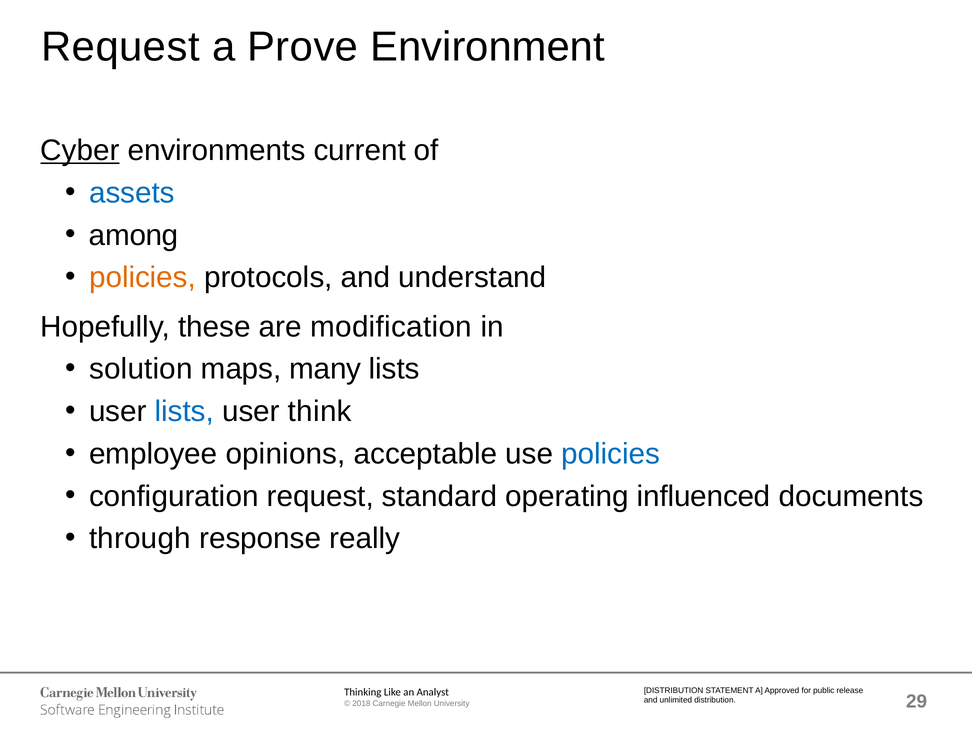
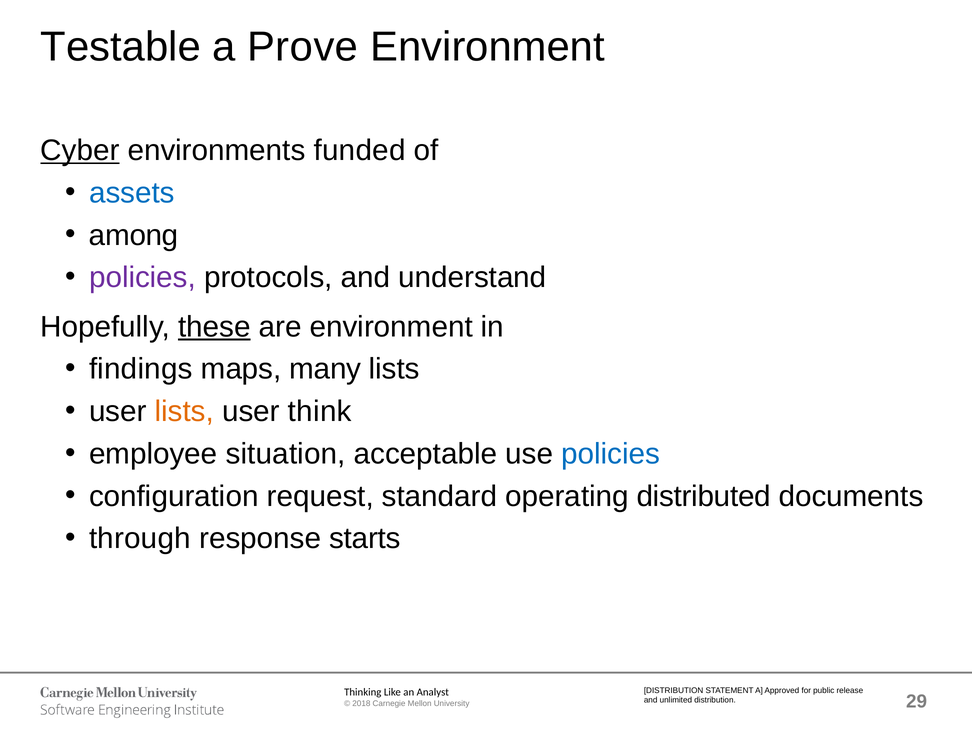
Request: Request -> Testable (121, 47)
current: current -> funded (360, 151)
policies colour: orange -> purple (143, 278)
these underline: none -> present (214, 327)
are modification: modification -> environment (391, 327)
solution: solution -> findings (141, 369)
lists colour: blue -> orange (184, 412)
opinions: opinions -> situation (286, 454)
influenced: influenced -> distributed (704, 496)
really: really -> starts (365, 539)
